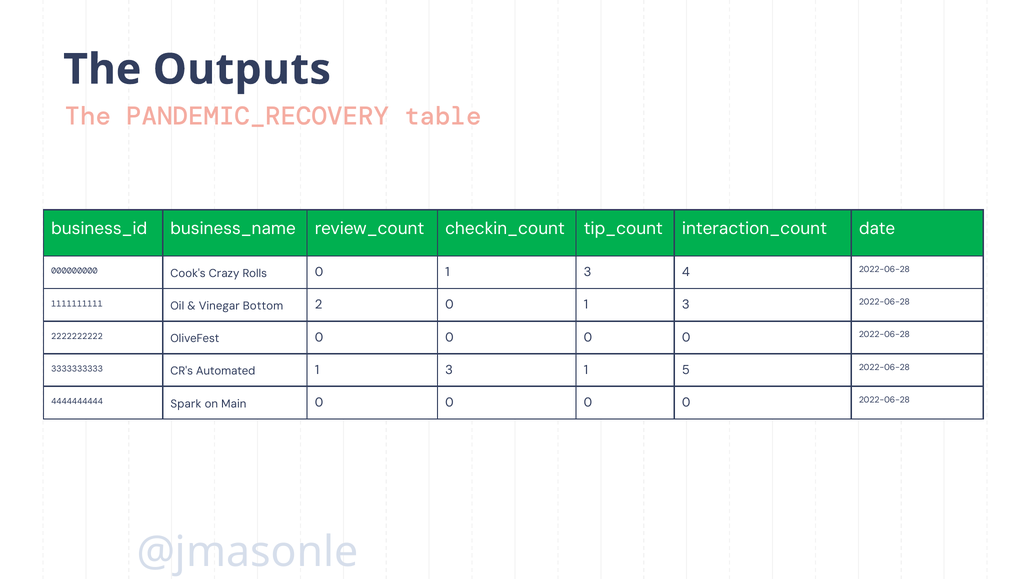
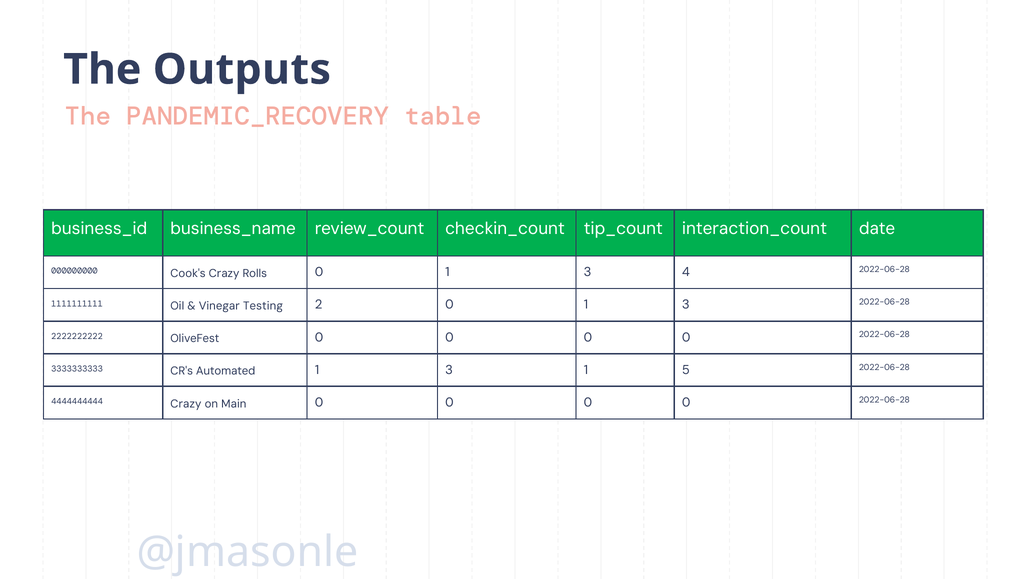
Bottom: Bottom -> Testing (263, 306)
4444444444 Spark: Spark -> Crazy (186, 404)
